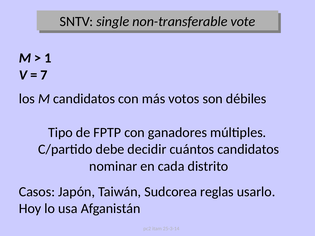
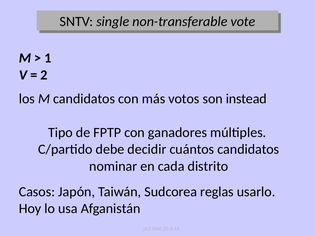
7: 7 -> 2 (44, 75)
débiles: débiles -> instead (246, 99)
